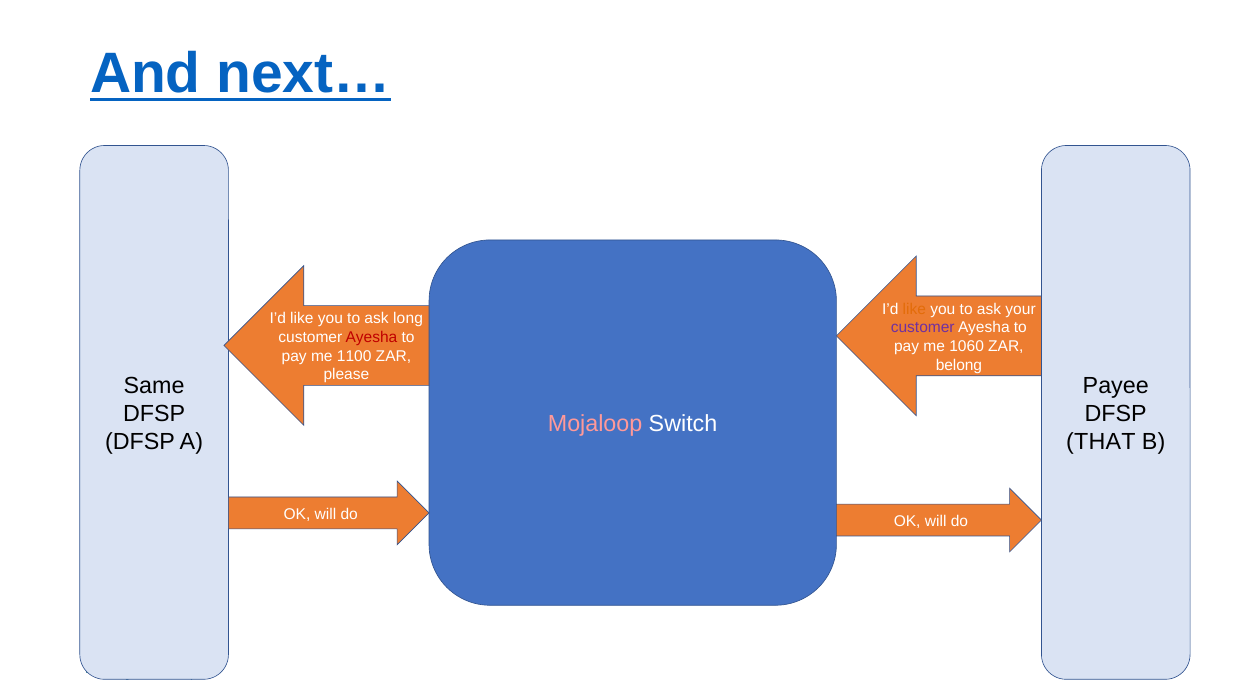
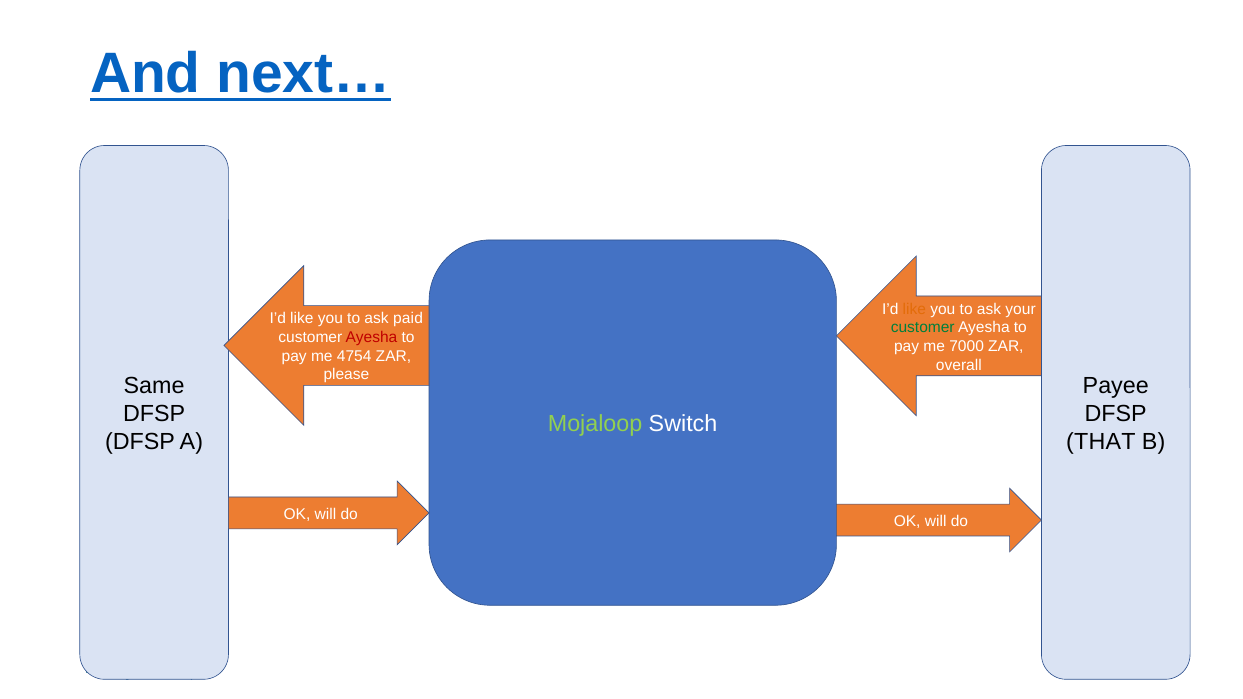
long: long -> paid (408, 319)
customer colour: purple -> green (923, 328)
1060: 1060 -> 7000 (967, 346)
1100: 1100 -> 4754 (354, 356)
belong: belong -> overall (959, 365)
Mojaloop colour: pink -> light green (595, 424)
